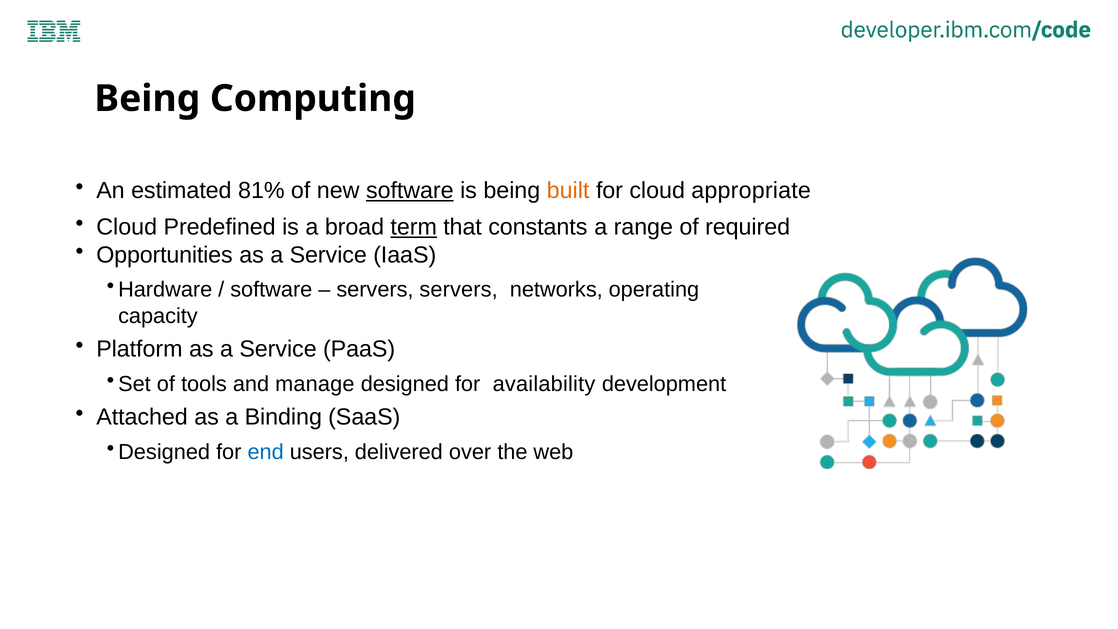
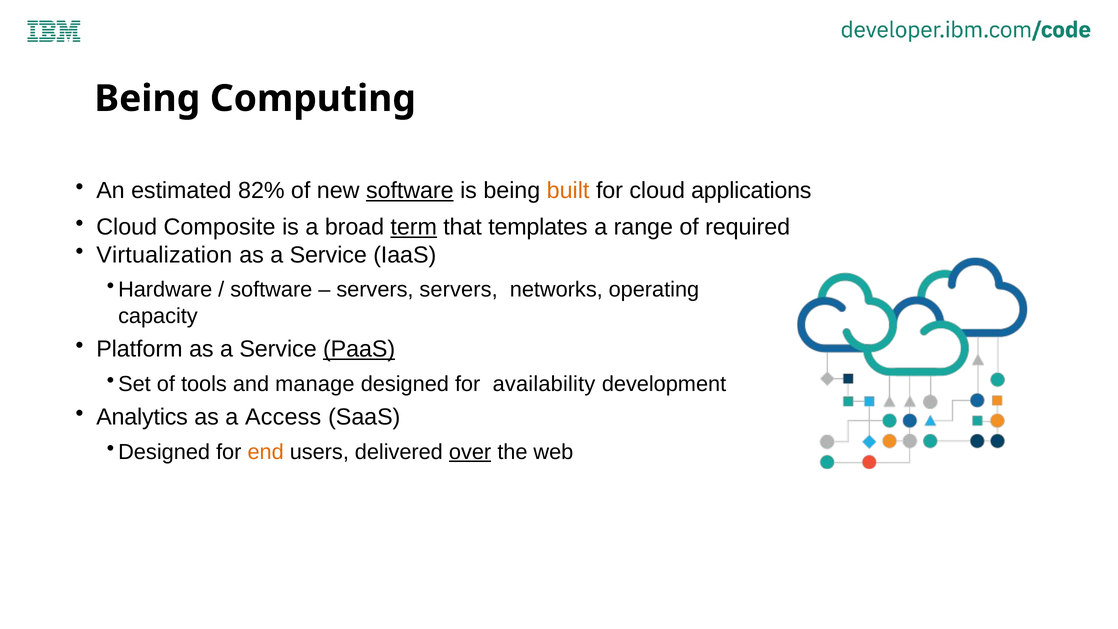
81%: 81% -> 82% (261, 191)
appropriate: appropriate -> applications (751, 191)
Predefined: Predefined -> Composite (220, 227)
constants: constants -> templates (538, 227)
Opportunities: Opportunities -> Virtualization (164, 255)
PaaS underline: none -> present (359, 349)
Attached: Attached -> Analytics (142, 417)
Binding: Binding -> Access (283, 417)
end colour: blue -> orange (266, 452)
over underline: none -> present (470, 452)
